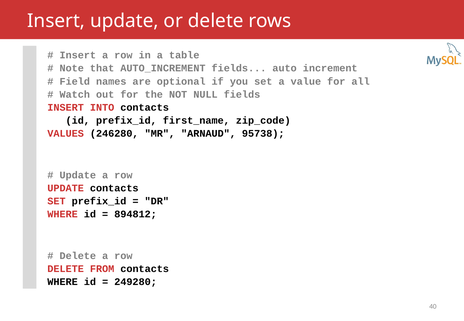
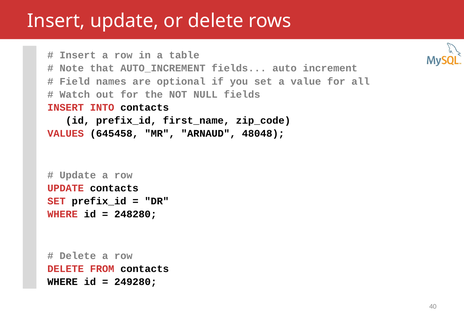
246280: 246280 -> 645458 (114, 134)
95738: 95738 -> 48048 (263, 134)
894812: 894812 -> 248280 (136, 214)
